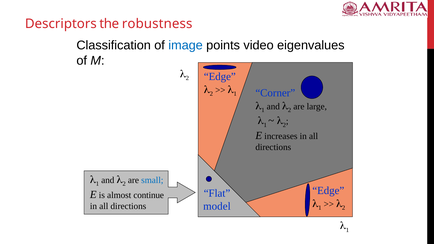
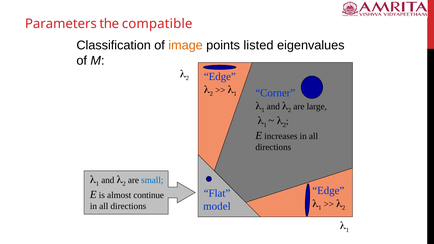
Descriptors: Descriptors -> Parameters (61, 24)
robustness: robustness -> compatible (157, 24)
image colour: blue -> orange (186, 45)
video: video -> listed (258, 45)
